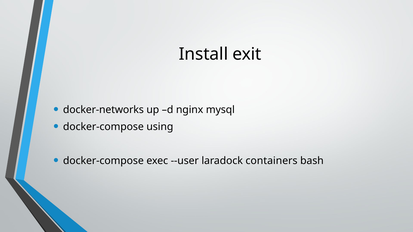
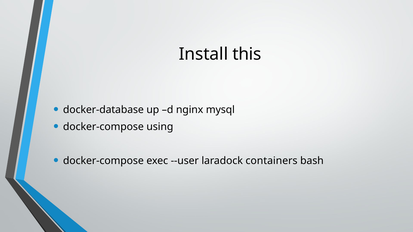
exit: exit -> this (247, 54)
docker-networks: docker-networks -> docker-database (103, 110)
